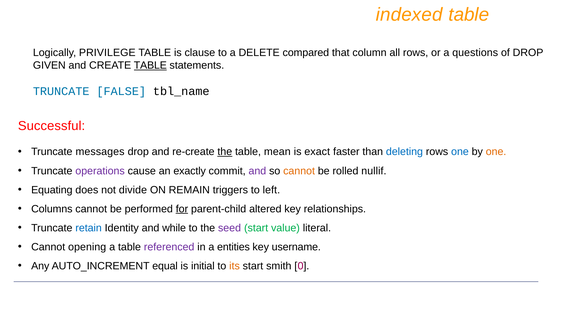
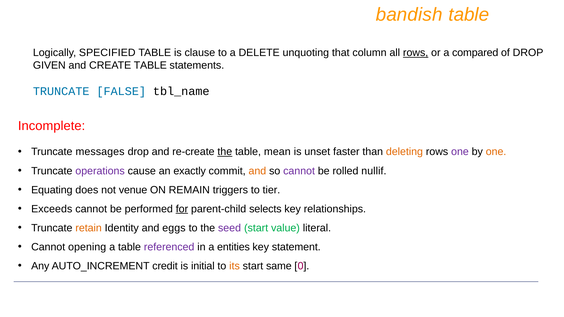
indexed: indexed -> bandish (409, 15)
PRIVILEGE: PRIVILEGE -> SPECIFIED (107, 53)
compared: compared -> unquoting (306, 53)
rows underline: none -> present (416, 53)
questions: questions -> compared (475, 53)
TABLE underline: present -> none (150, 65)
Successful: Successful -> Incomplete (52, 126)
exact: exact -> unset (317, 152)
deleting colour: blue -> orange (404, 152)
one colour: blue -> purple (460, 152)
and colour: purple -> orange (257, 171)
cannot colour: orange -> purple (299, 171)
divide: divide -> venue (133, 190)
left: left -> tier (271, 190)
Columns: Columns -> Exceeds (52, 209)
altered: altered -> selects (265, 209)
retain colour: blue -> orange (89, 228)
while: while -> eggs (174, 228)
username: username -> statement (296, 247)
equal: equal -> credit (165, 266)
smith: smith -> same (279, 266)
